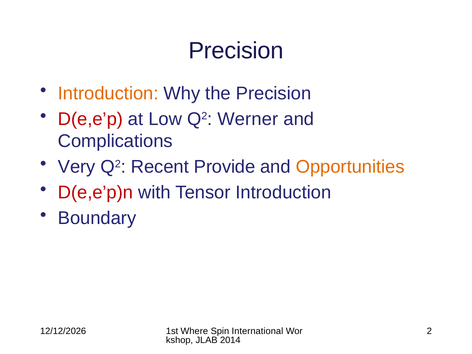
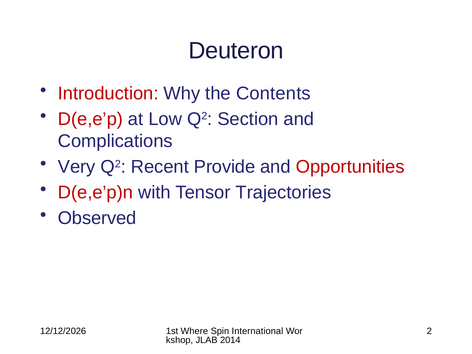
Precision: Precision -> Deuteron (236, 51)
Introduction colour: orange -> red (108, 93)
the Precision: Precision -> Contents (273, 93)
Werner: Werner -> Section (248, 119)
Opportunities colour: orange -> red (350, 167)
Tensor Introduction: Introduction -> Trajectories (283, 193)
Boundary: Boundary -> Observed (97, 218)
